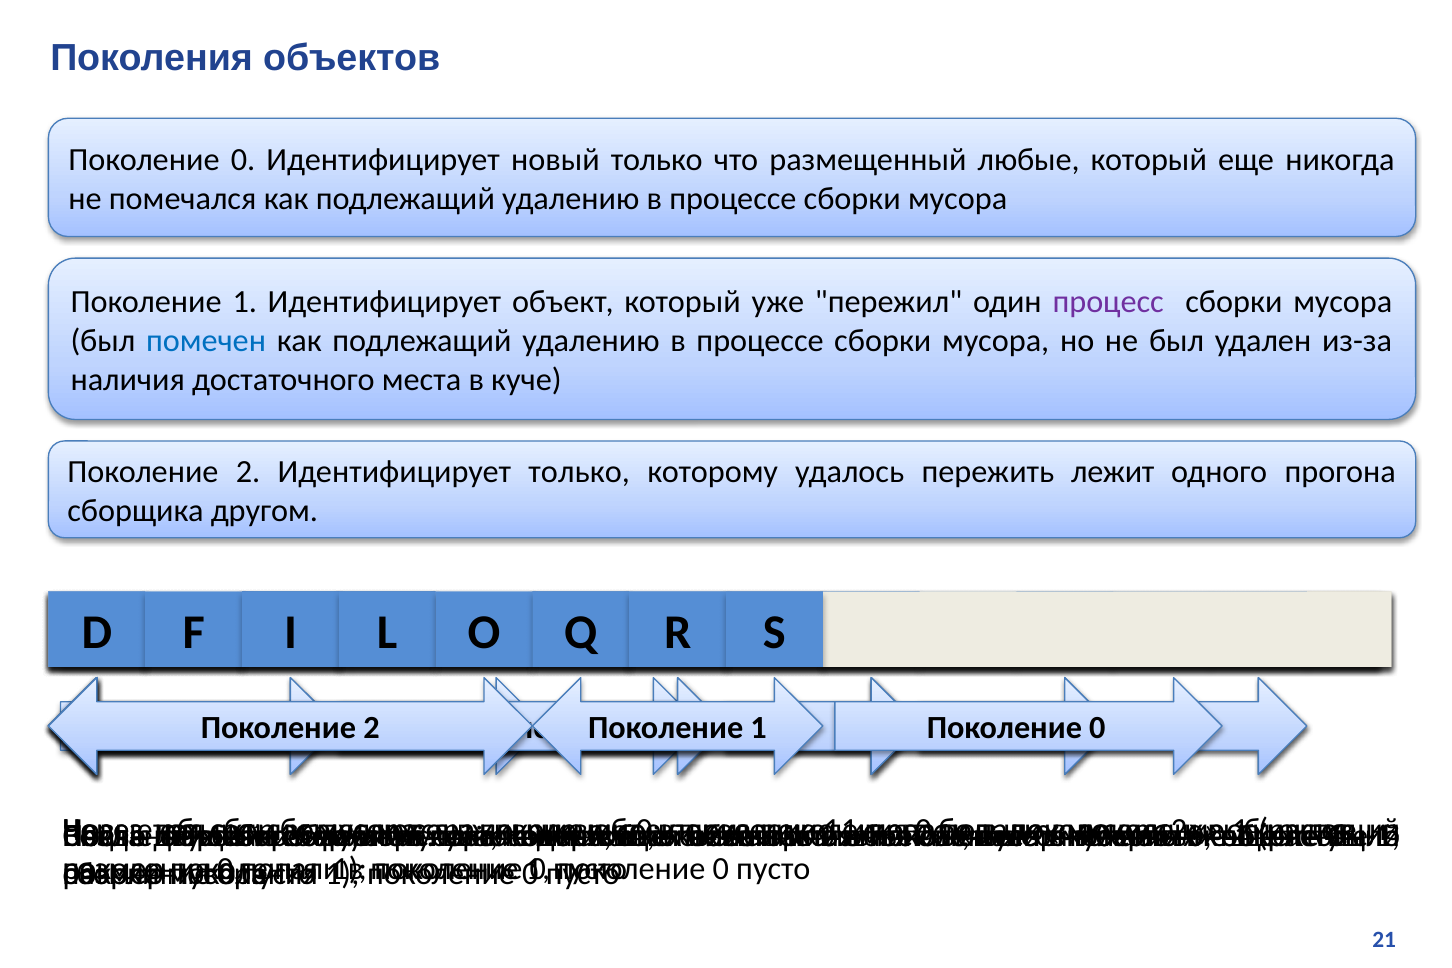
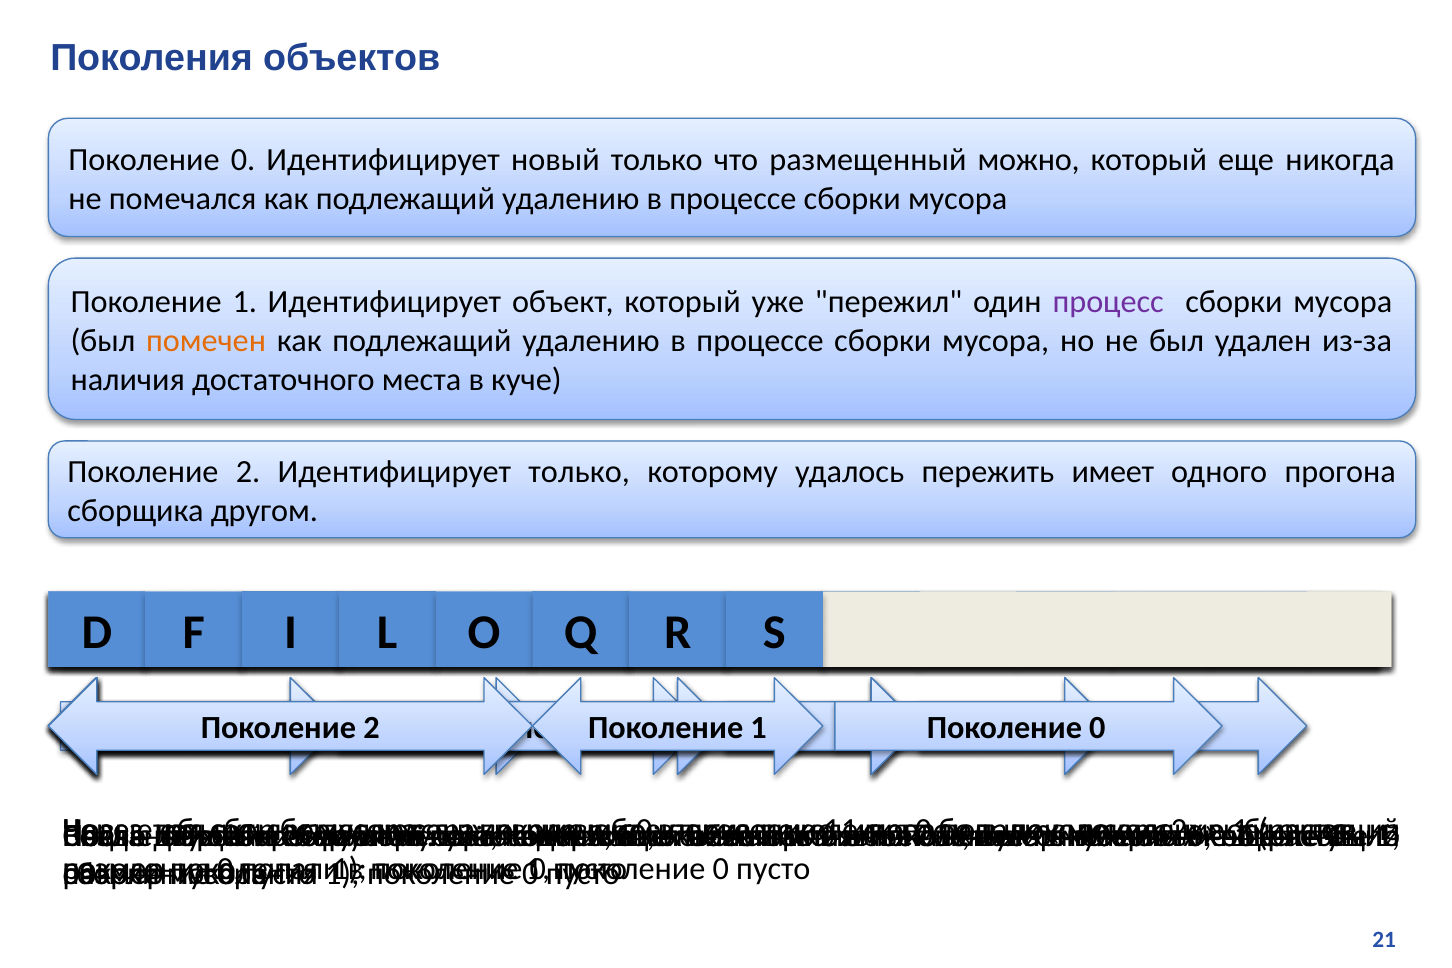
любые: любые -> можно (1029, 160)
помечен colour: blue -> orange (206, 341)
пережить лежит: лежит -> имеет (1113, 472)
